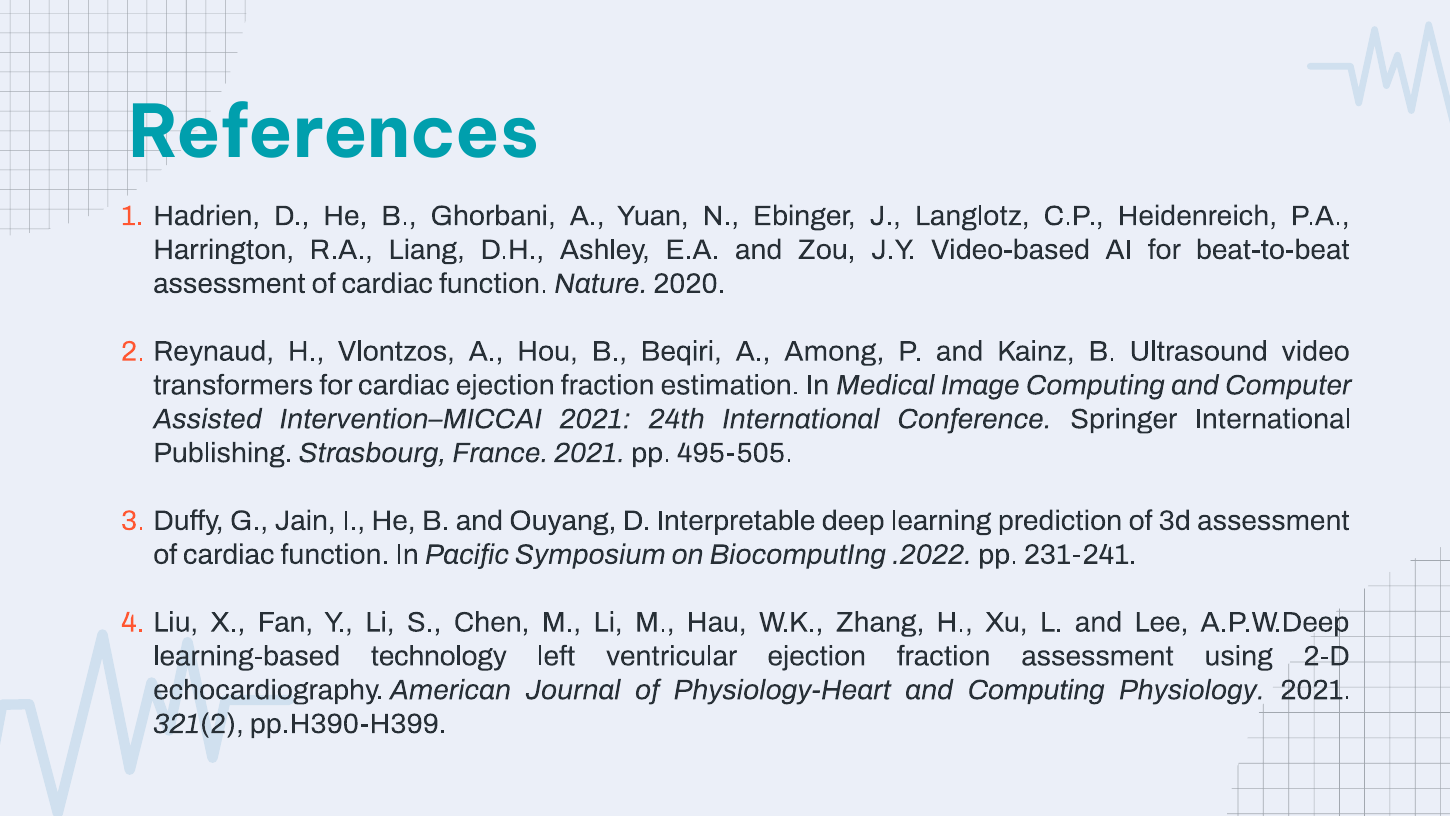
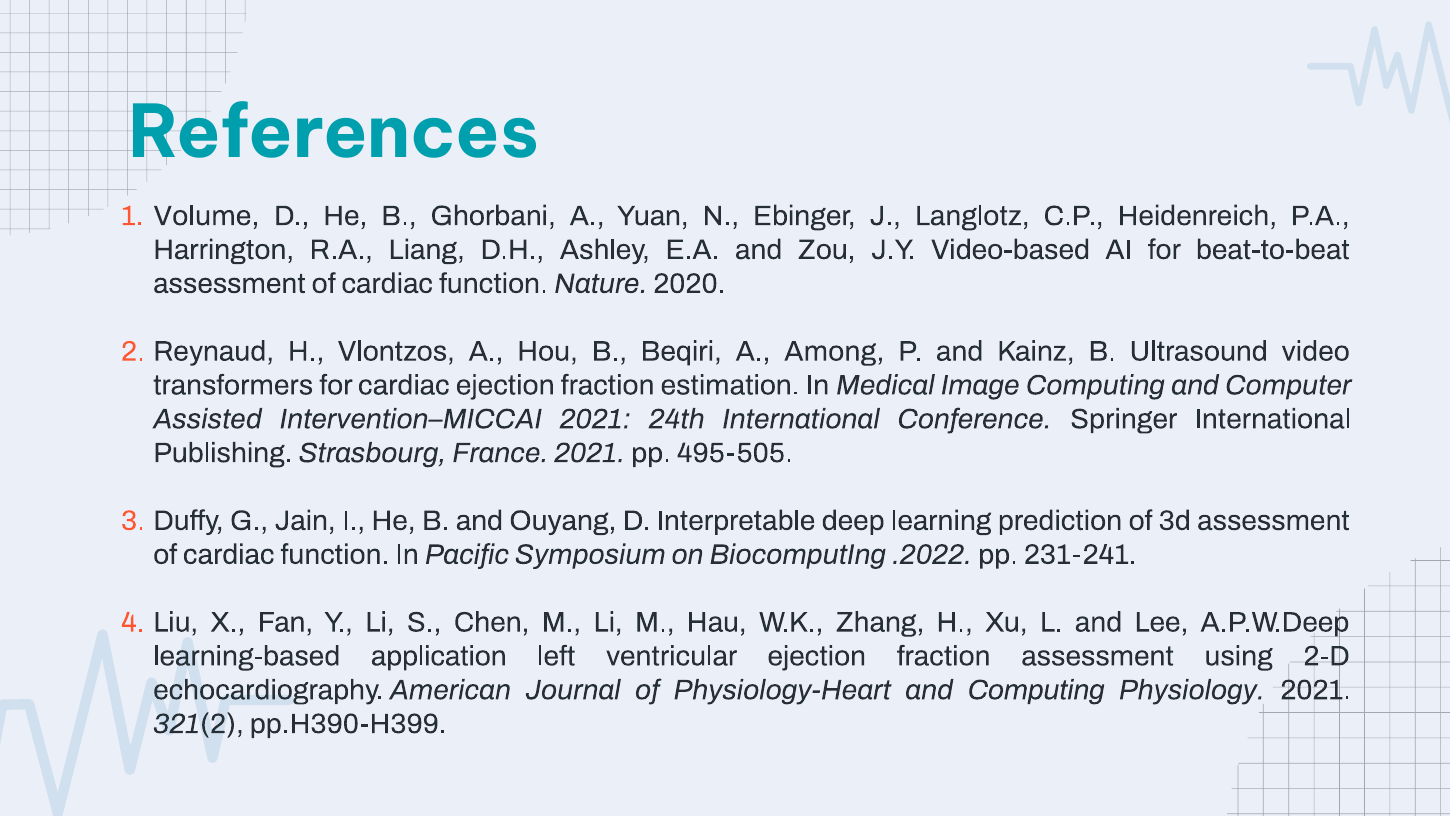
Hadrien: Hadrien -> Volume (207, 216)
technology: technology -> application (439, 656)
